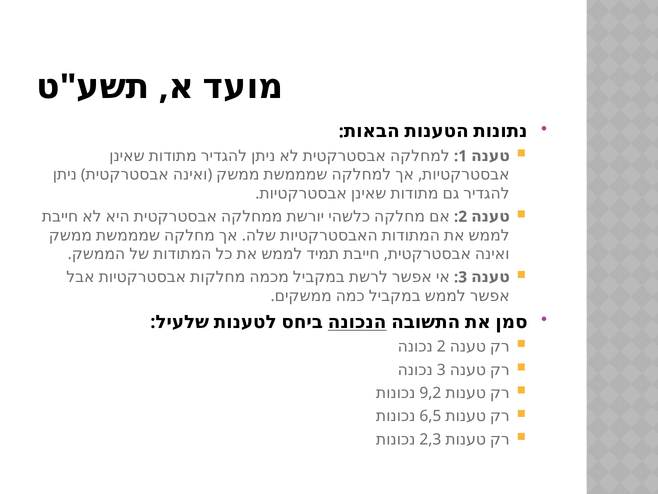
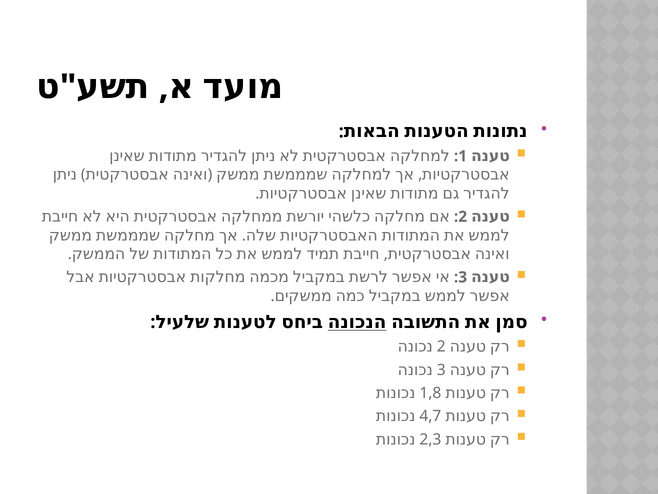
9,2: 9,2 -> 1,8 (430, 393)
6,5: 6,5 -> 4,7 (430, 416)
